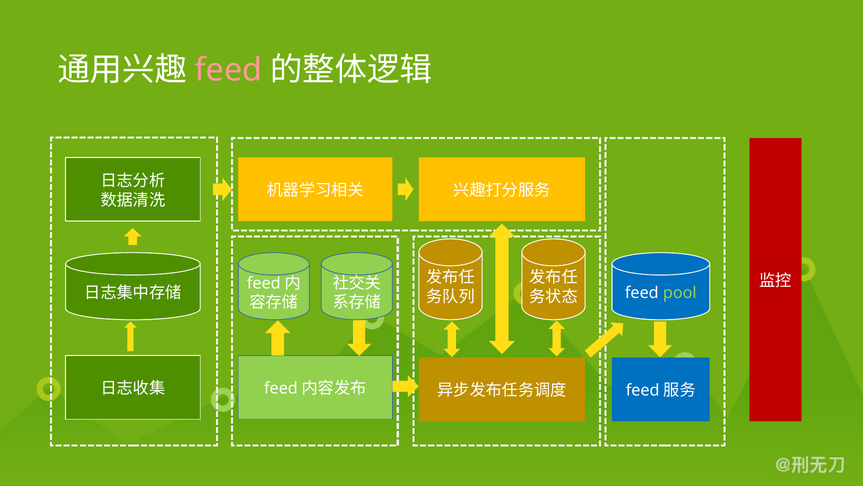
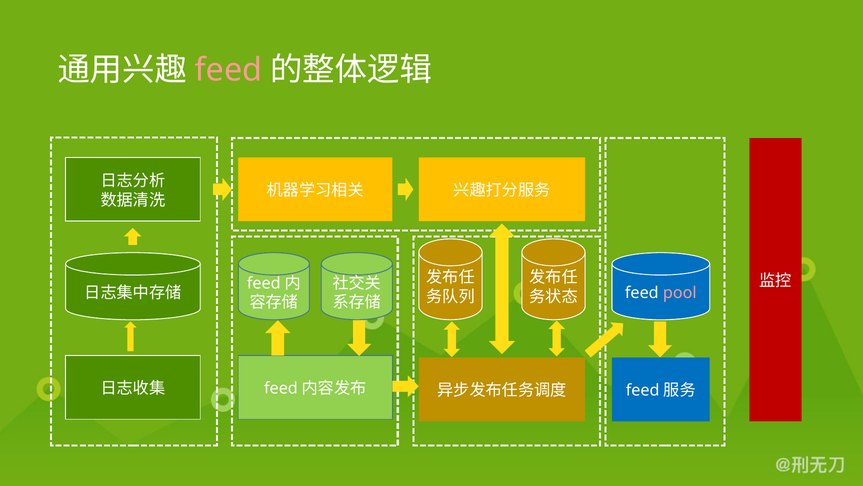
pool colour: light green -> pink (680, 293)
